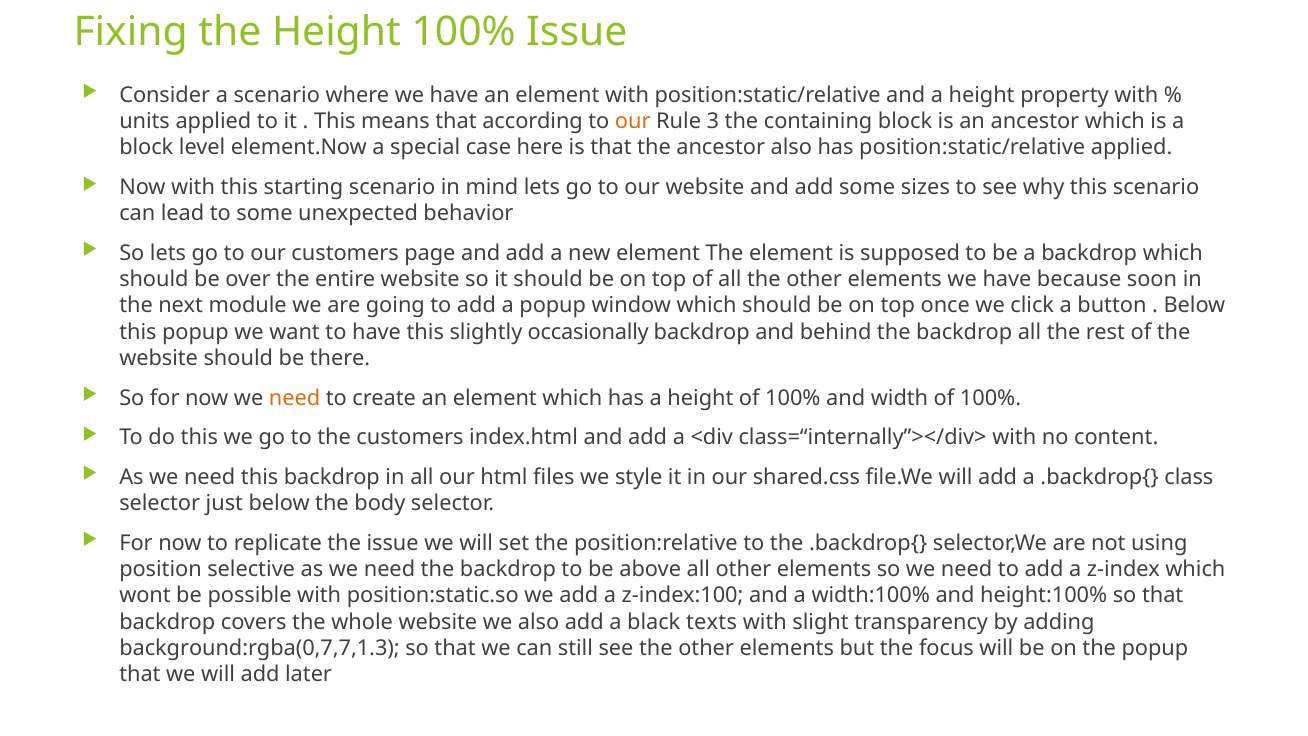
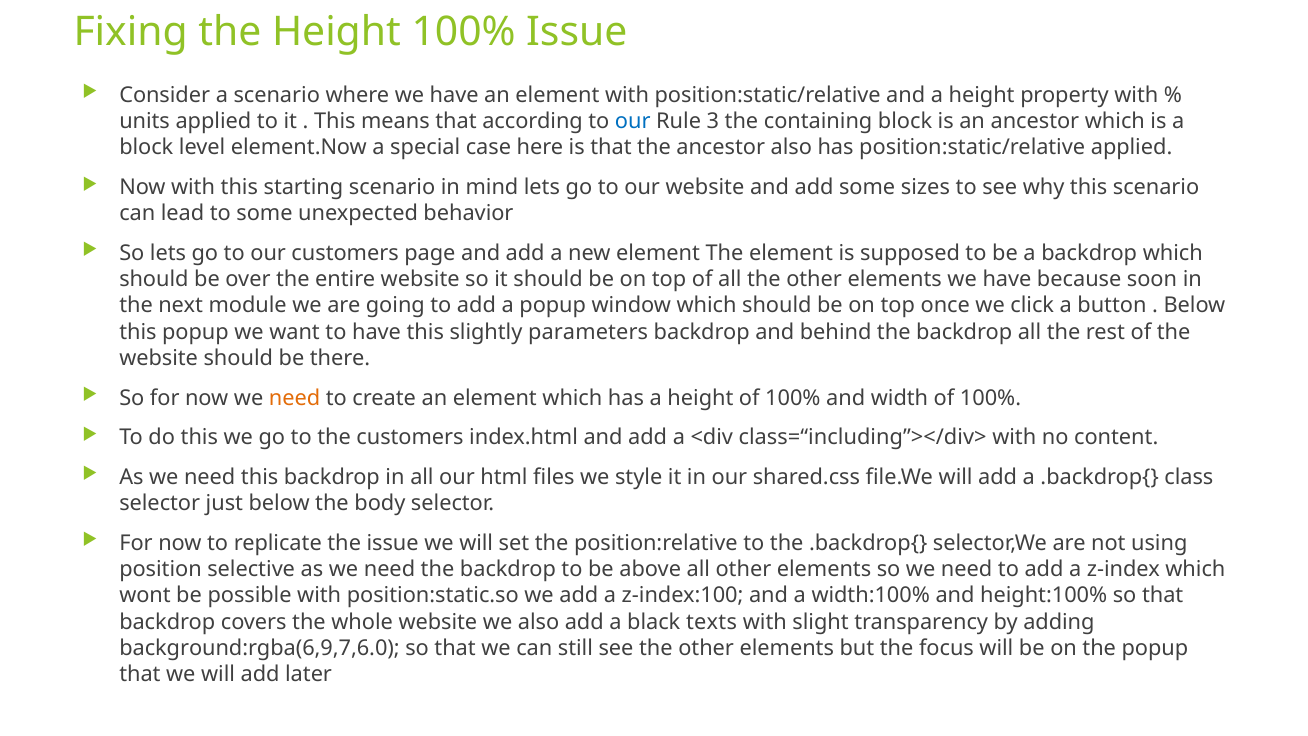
our colour: orange -> blue (633, 121)
occasionally: occasionally -> parameters (588, 332)
class=“internally”></div>: class=“internally”></div> -> class=“including”></div> (863, 437)
background:rgba(0,7,7,1.3: background:rgba(0,7,7,1.3 -> background:rgba(6,9,7,6.0 (259, 648)
